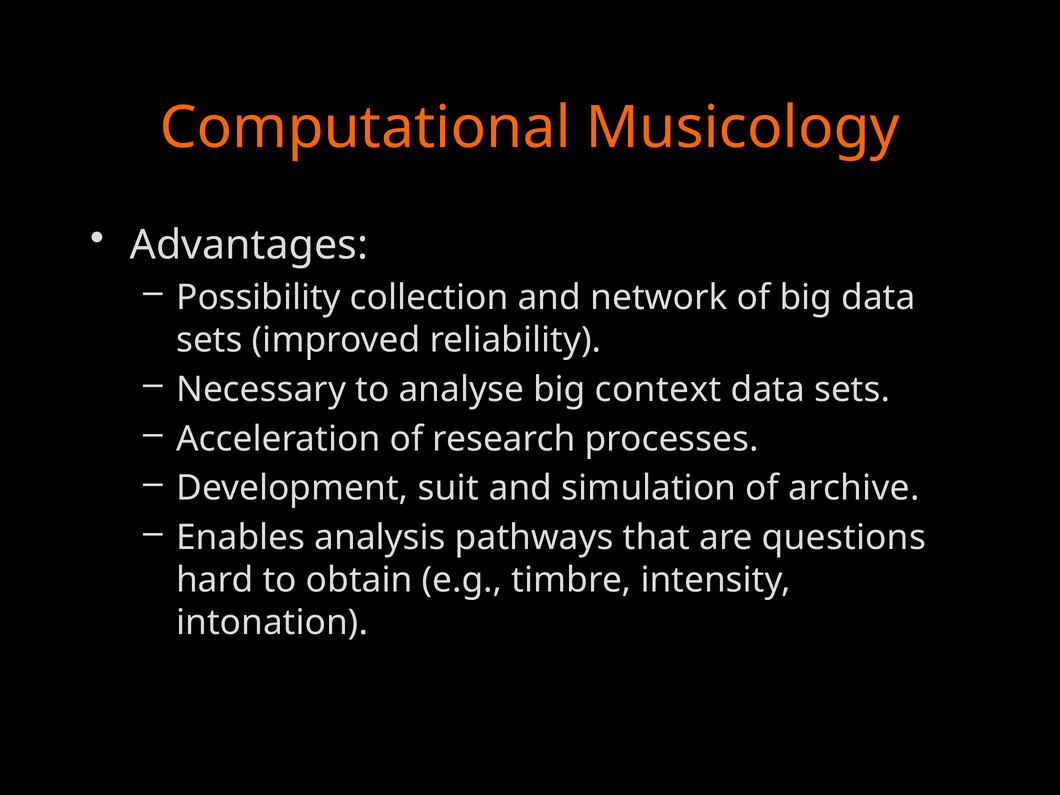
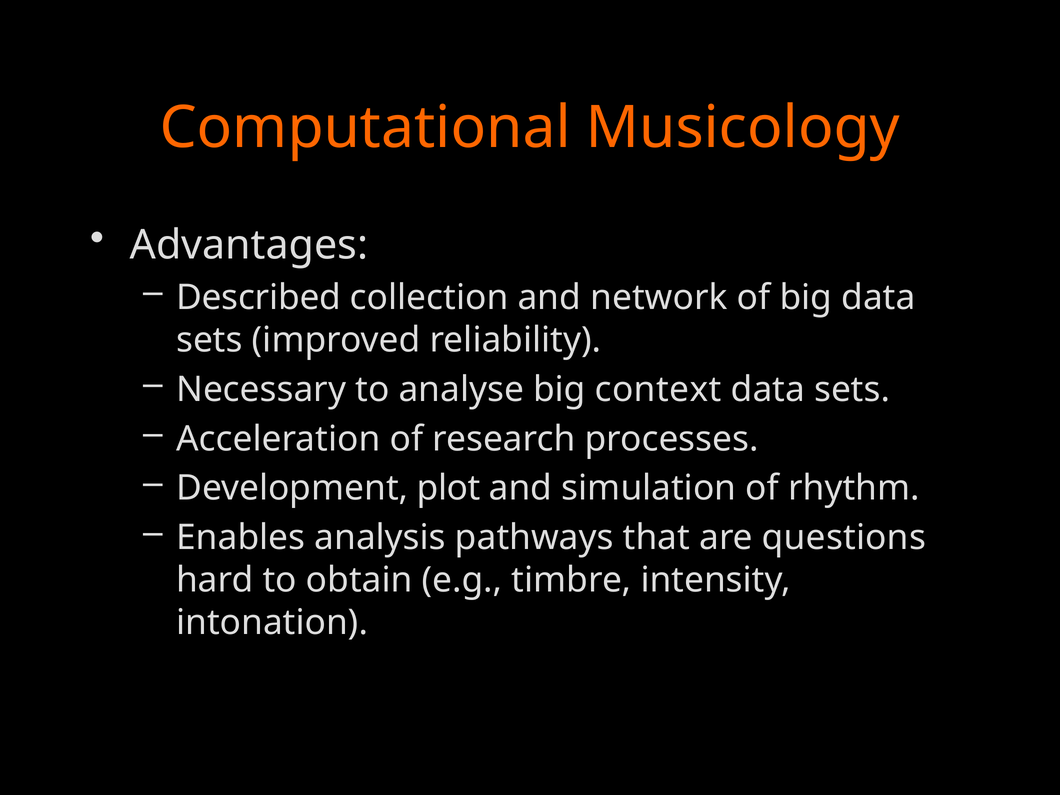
Possibility: Possibility -> Described (259, 298)
suit: suit -> plot (449, 488)
archive: archive -> rhythm (854, 488)
